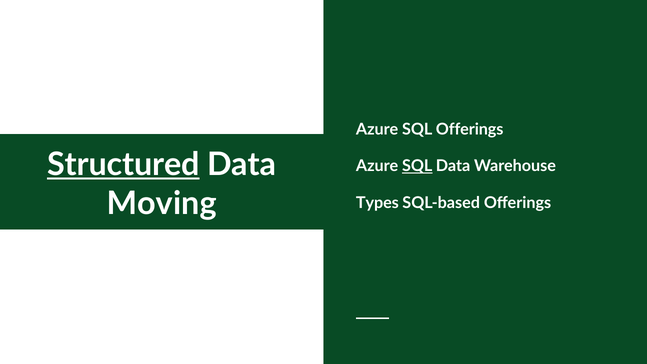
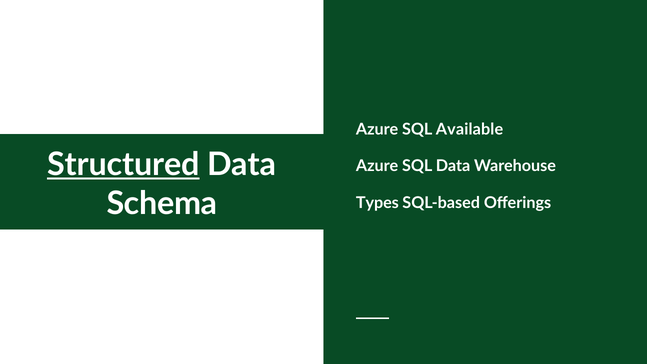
SQL Offerings: Offerings -> Available (469, 129)
SQL underline: present -> none (417, 166)
Moving: Moving -> Schema (162, 203)
